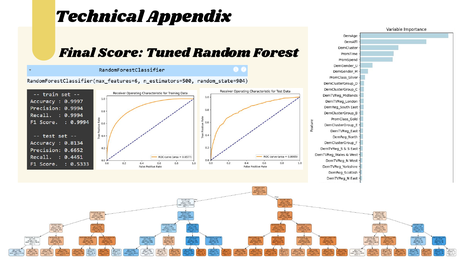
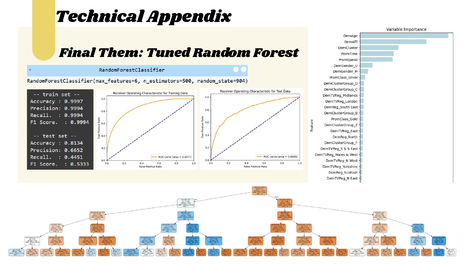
Score: Score -> Them (120, 53)
